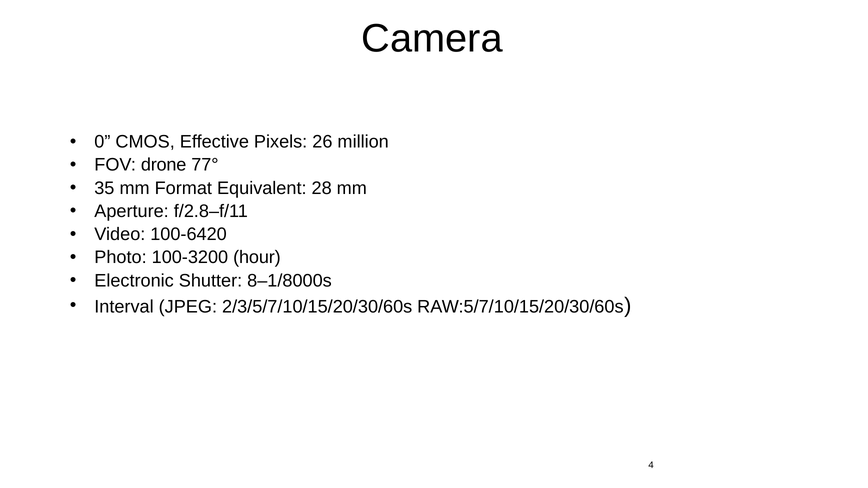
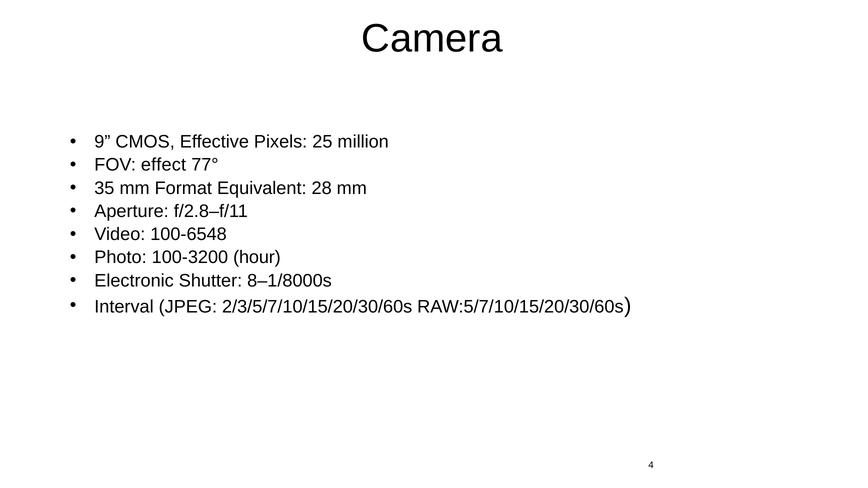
0: 0 -> 9 (102, 142)
26: 26 -> 25 (322, 142)
drone: drone -> effect (163, 165)
100-6420: 100-6420 -> 100-6548 (189, 234)
